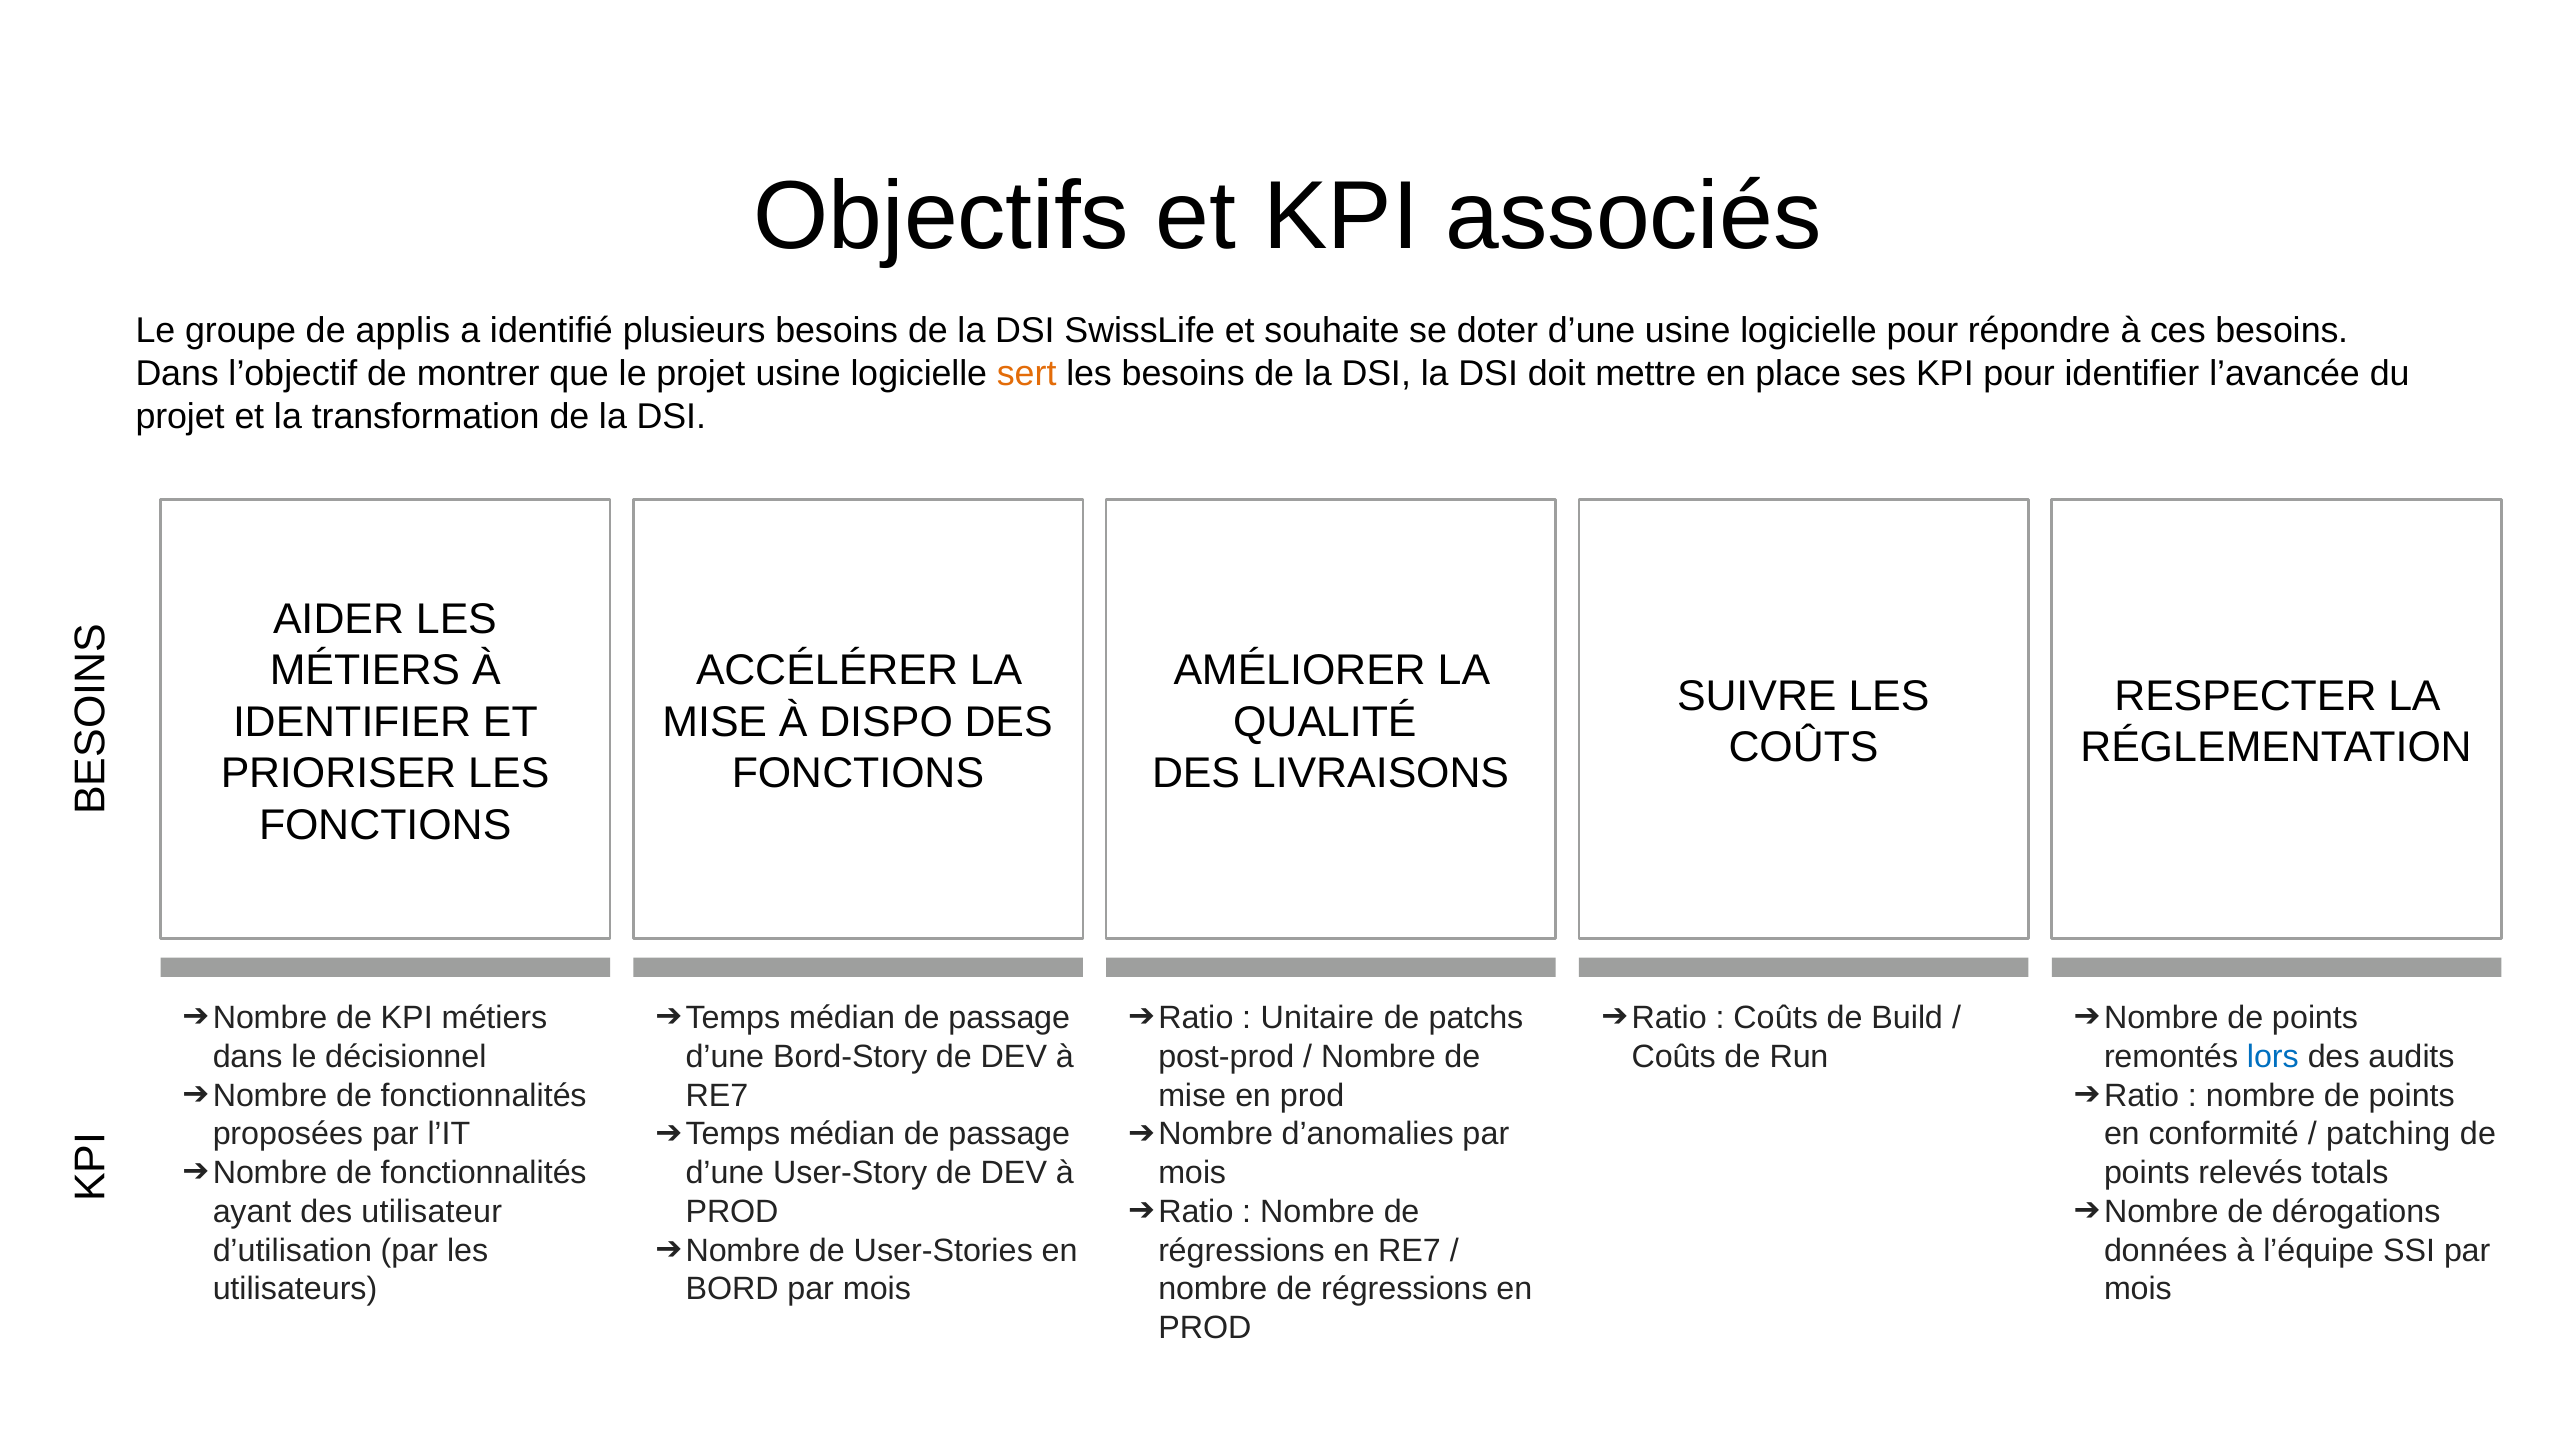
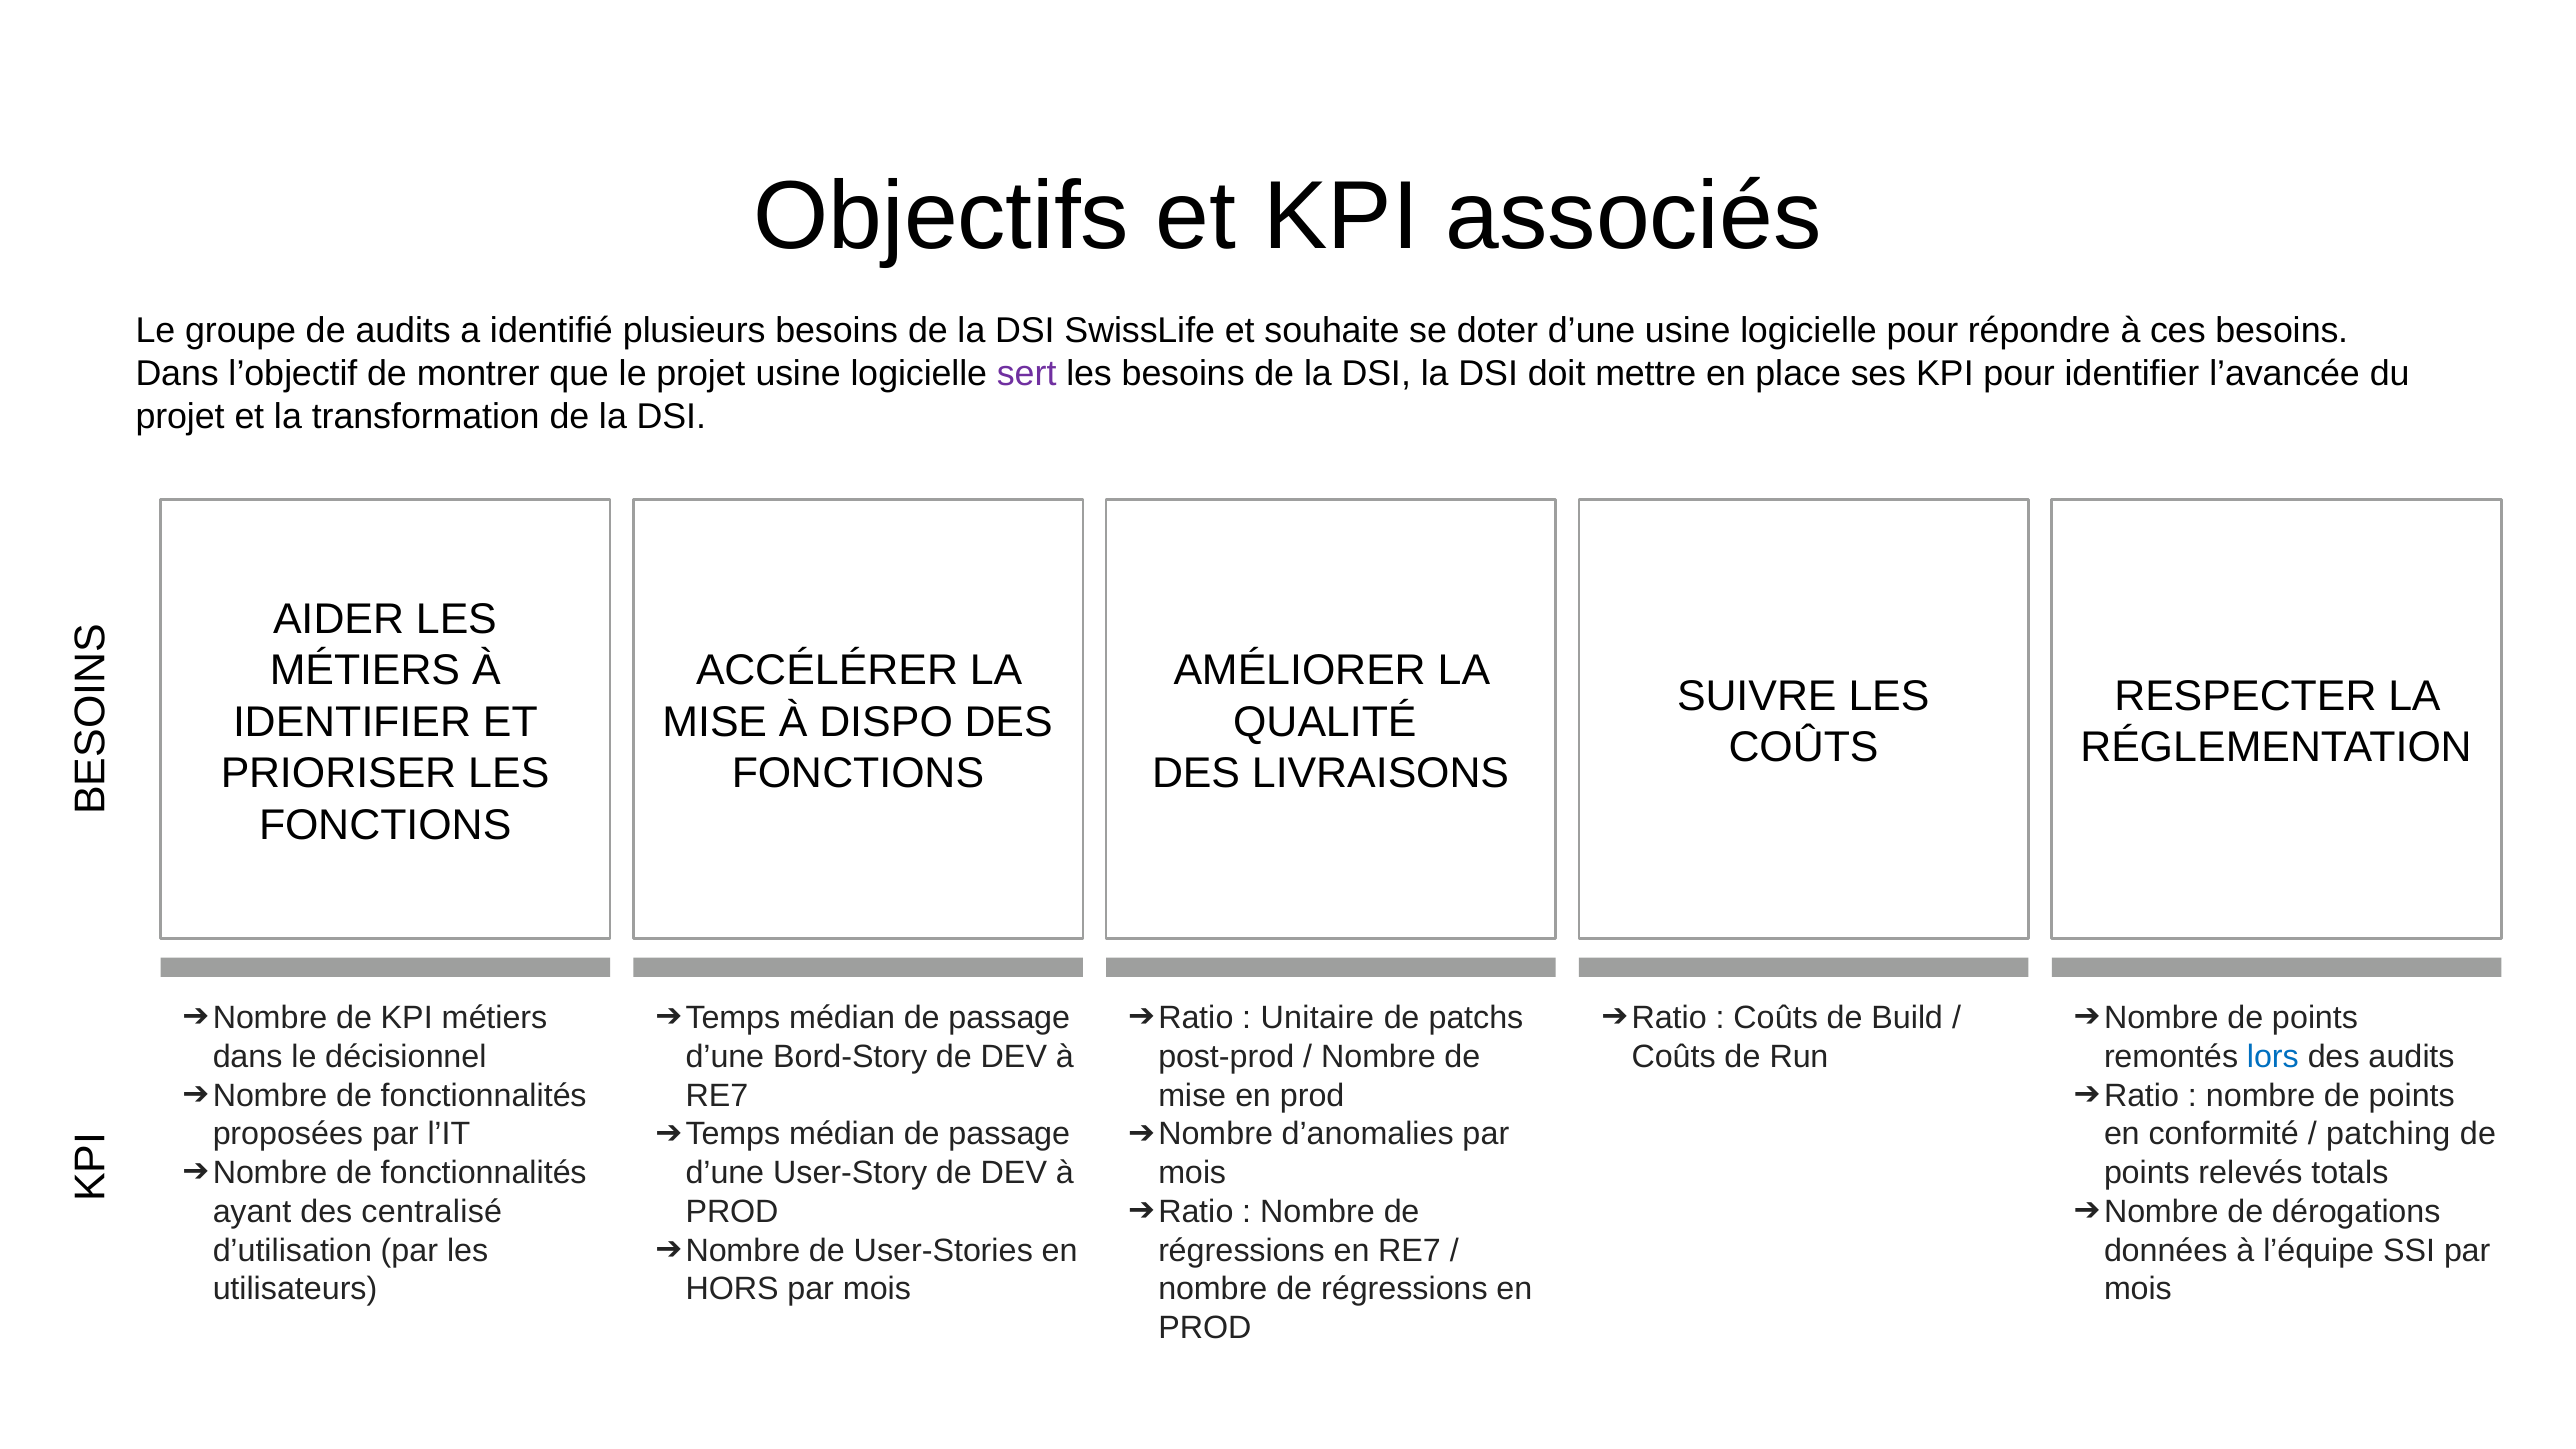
de applis: applis -> audits (403, 331)
sert colour: orange -> purple (1027, 374)
utilisateur: utilisateur -> centralisé (432, 1212)
BORD: BORD -> HORS (732, 1289)
